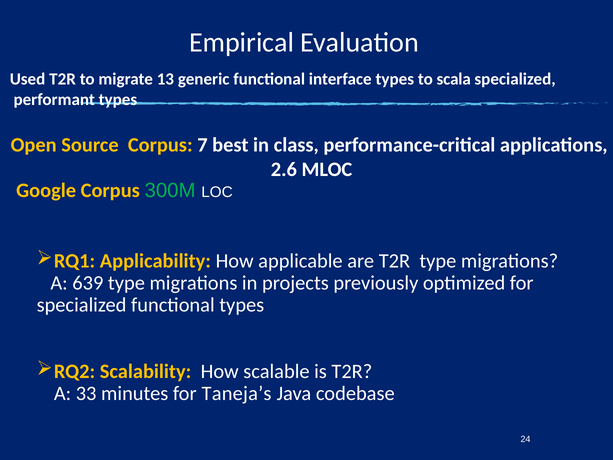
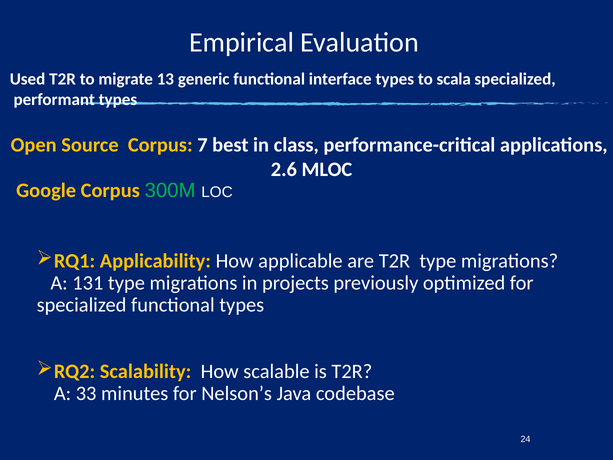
639: 639 -> 131 (88, 283)
Taneja’s: Taneja’s -> Nelson’s (237, 393)
